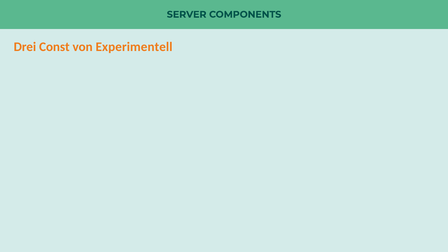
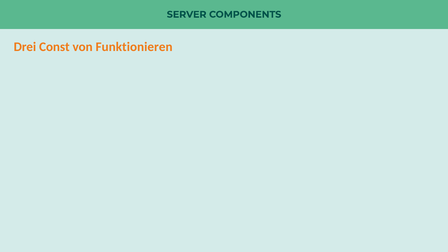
Experimentell: Experimentell -> Funktionieren (134, 47)
